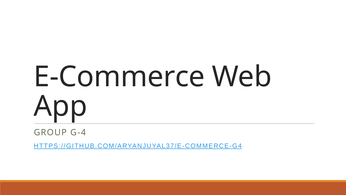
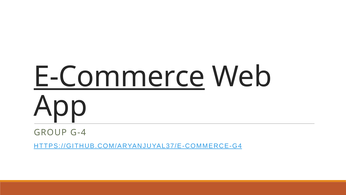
E-Commerce underline: none -> present (119, 77)
